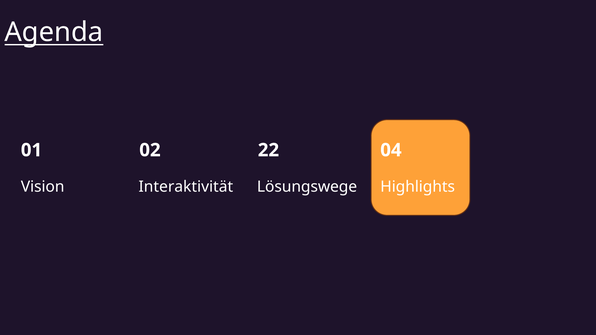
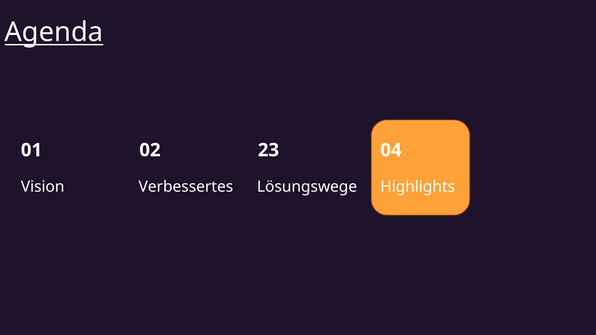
22: 22 -> 23 (268, 150)
Interaktivität: Interaktivität -> Verbessertes (186, 187)
